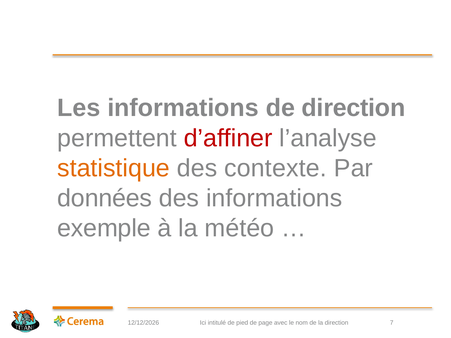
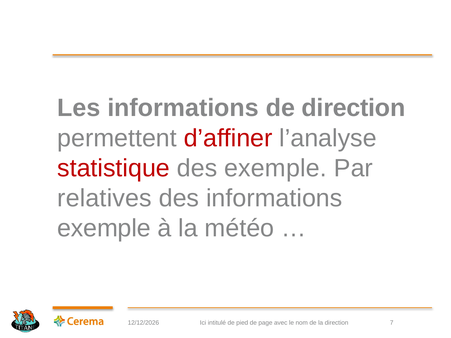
statistique colour: orange -> red (114, 168)
des contexte: contexte -> exemple (275, 168)
données: données -> relatives (104, 198)
